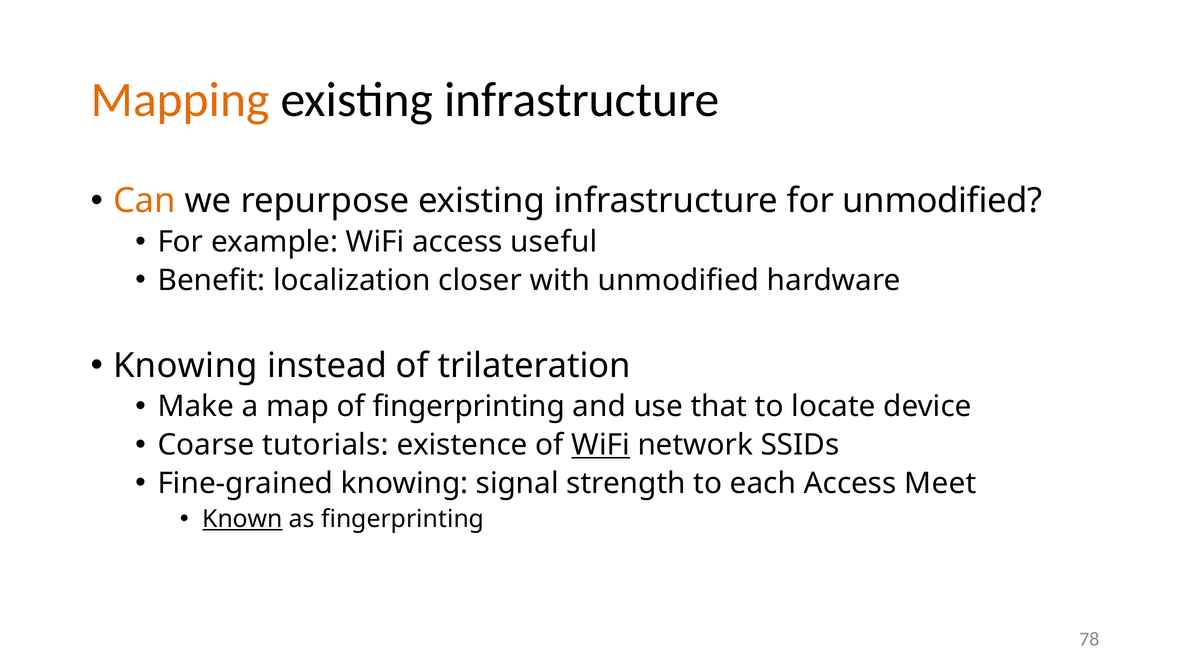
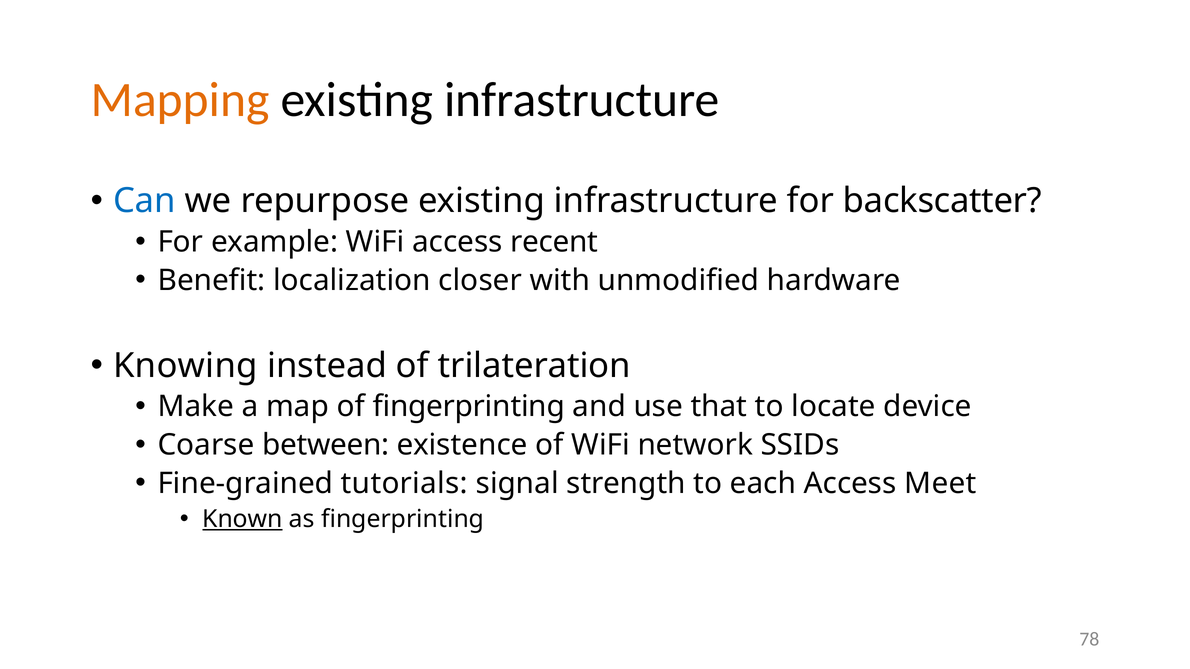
Can colour: orange -> blue (144, 201)
for unmodified: unmodified -> backscatter (942, 201)
useful: useful -> recent (554, 242)
tutorials: tutorials -> between (326, 445)
WiFi underline: present -> none (601, 445)
Fine-grained knowing: knowing -> tutorials (404, 483)
